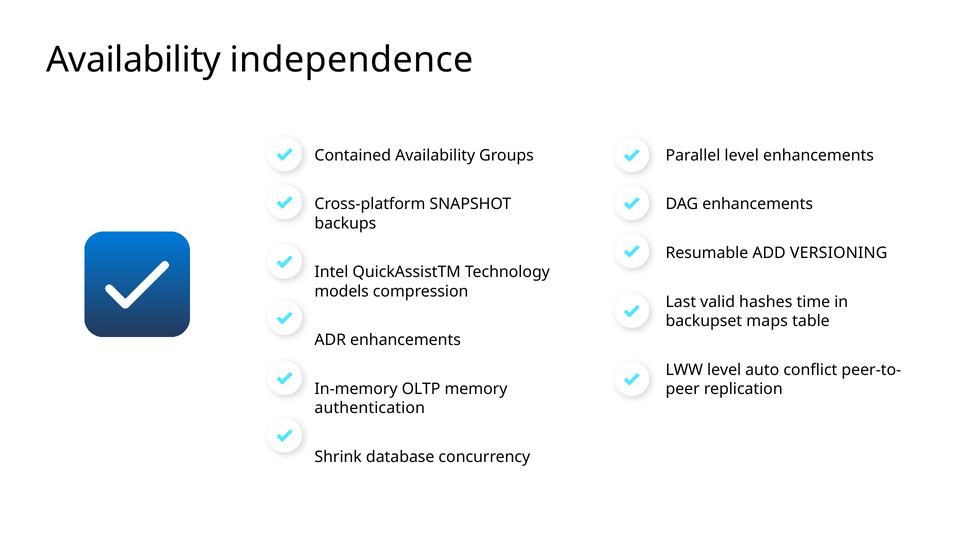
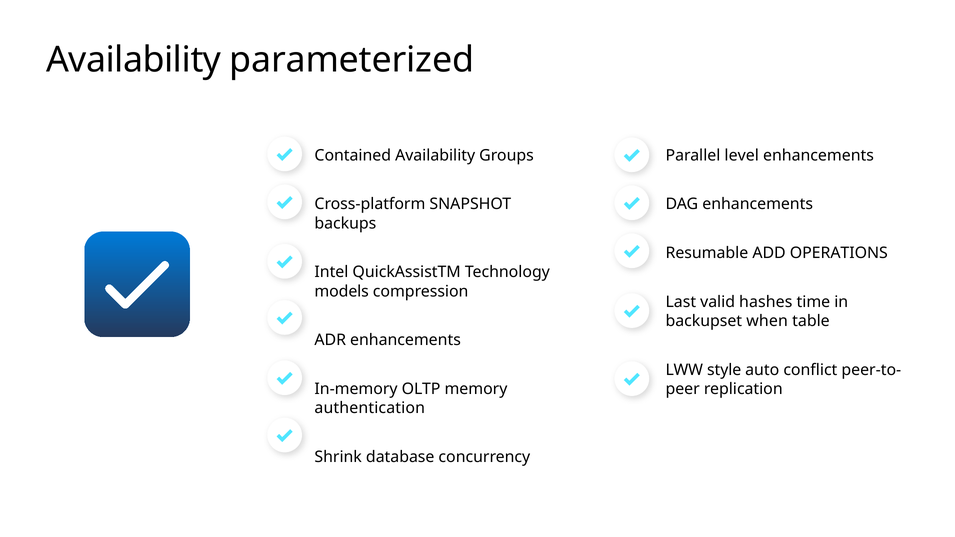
independence: independence -> parameterized (352, 60)
VERSIONING: VERSIONING -> OPERATIONS (839, 253)
maps: maps -> when (767, 321)
LWW level: level -> style (724, 370)
